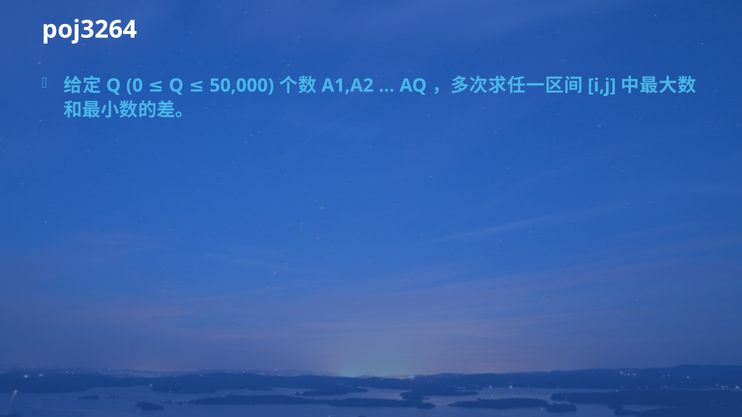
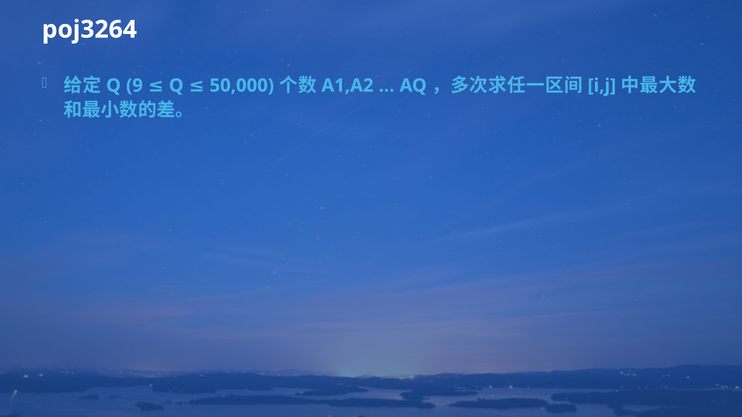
0: 0 -> 9 (134, 86)
